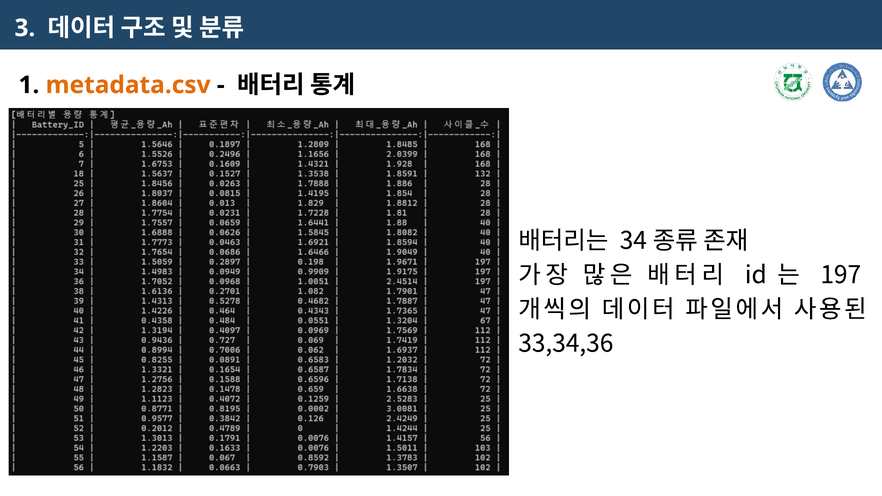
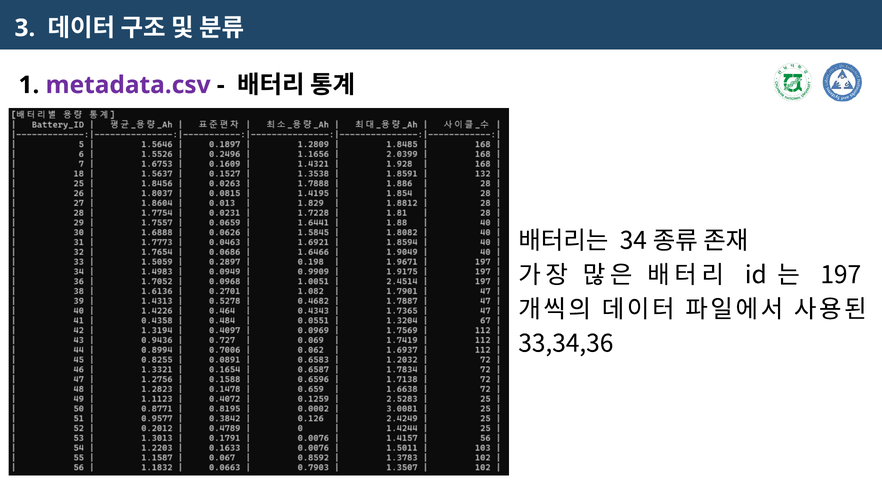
metadata.csv colour: orange -> purple (128, 85)
